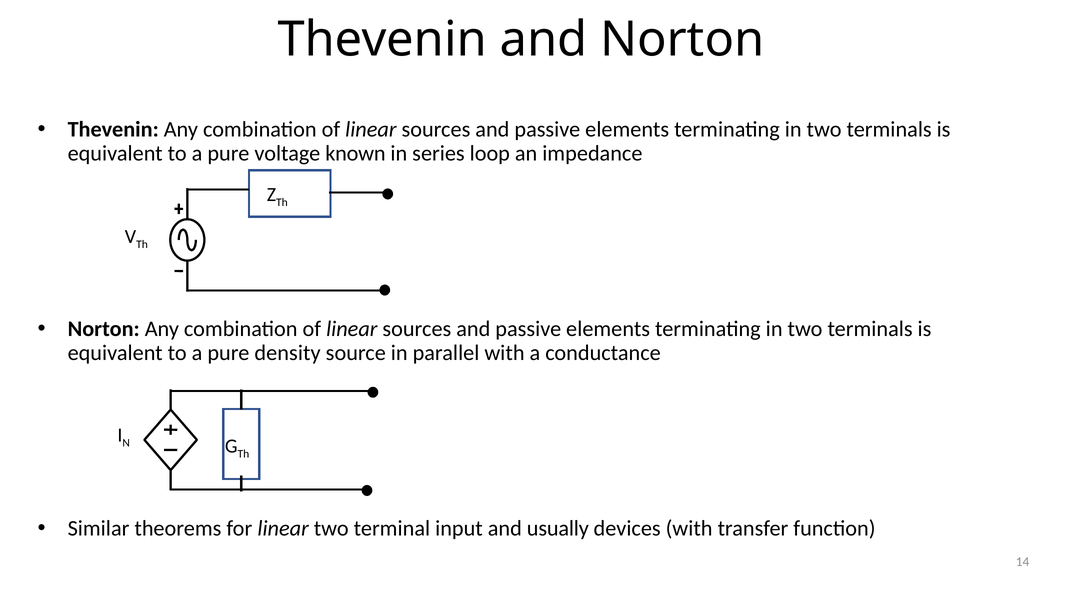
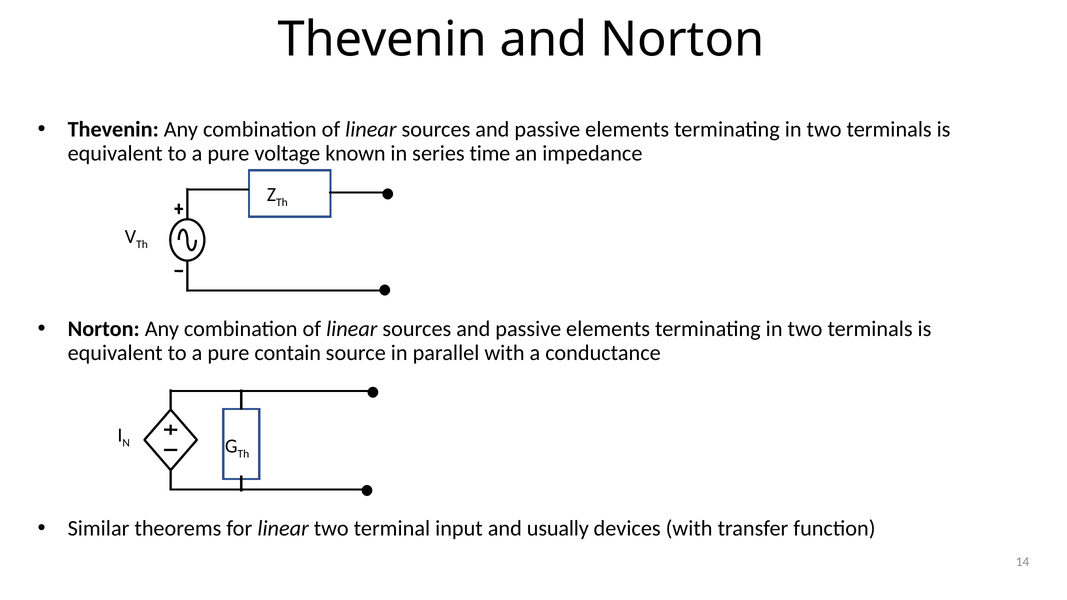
loop: loop -> time (490, 153)
density: density -> contain (288, 353)
